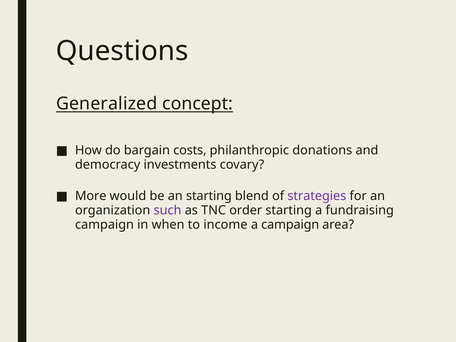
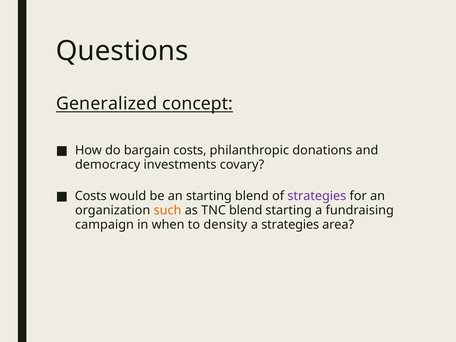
More: More -> Costs (91, 196)
such colour: purple -> orange (168, 210)
TNC order: order -> blend (246, 210)
income: income -> density (225, 224)
a campaign: campaign -> strategies (290, 224)
